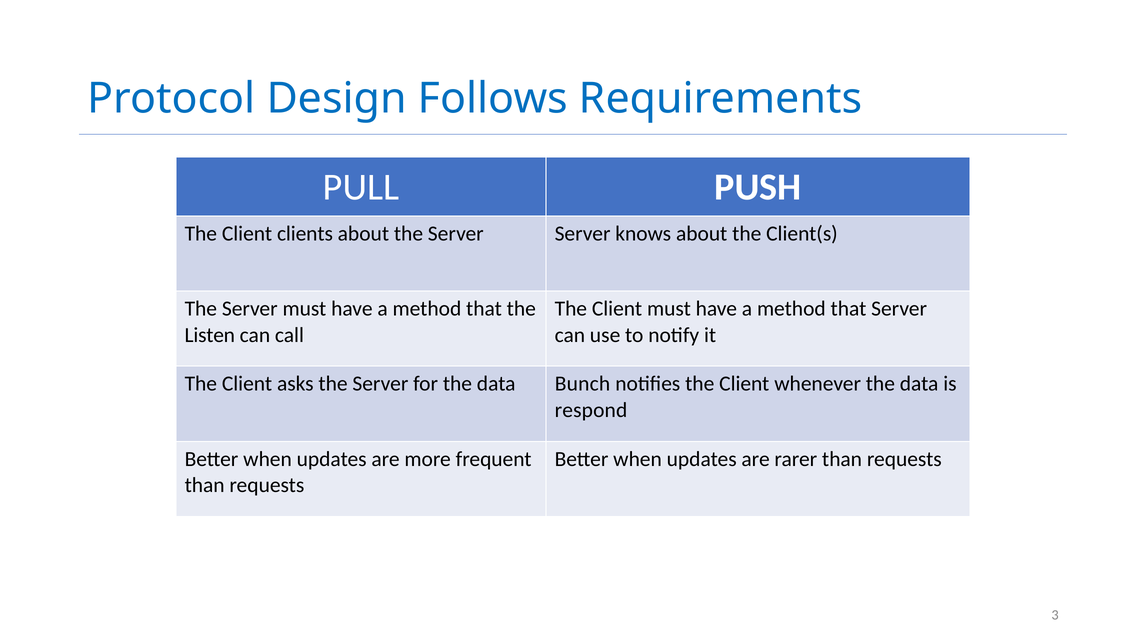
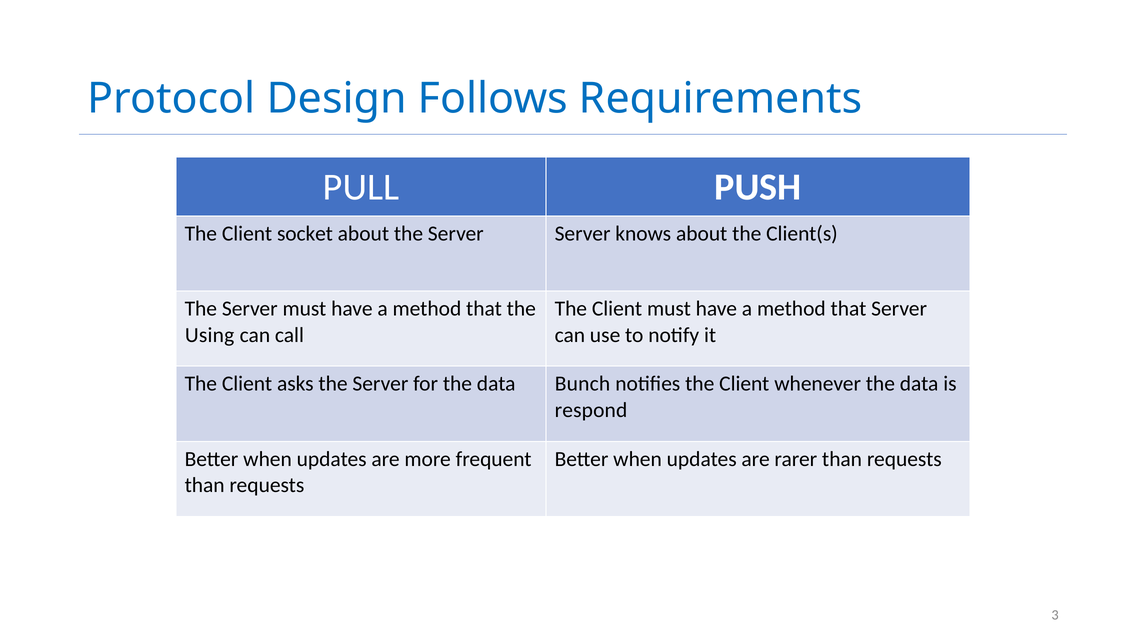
clients: clients -> socket (305, 234)
Listen: Listen -> Using (210, 335)
